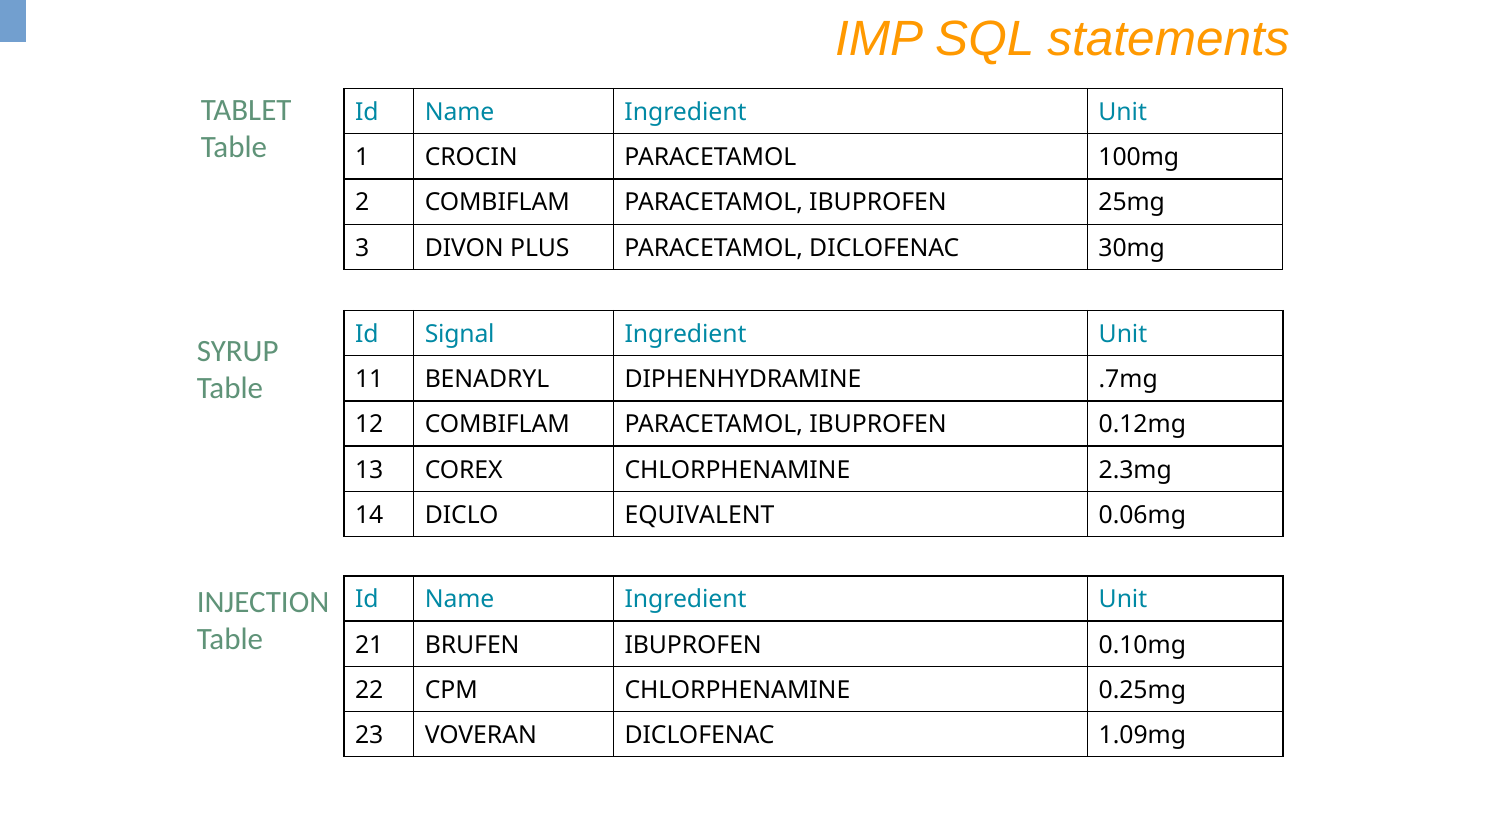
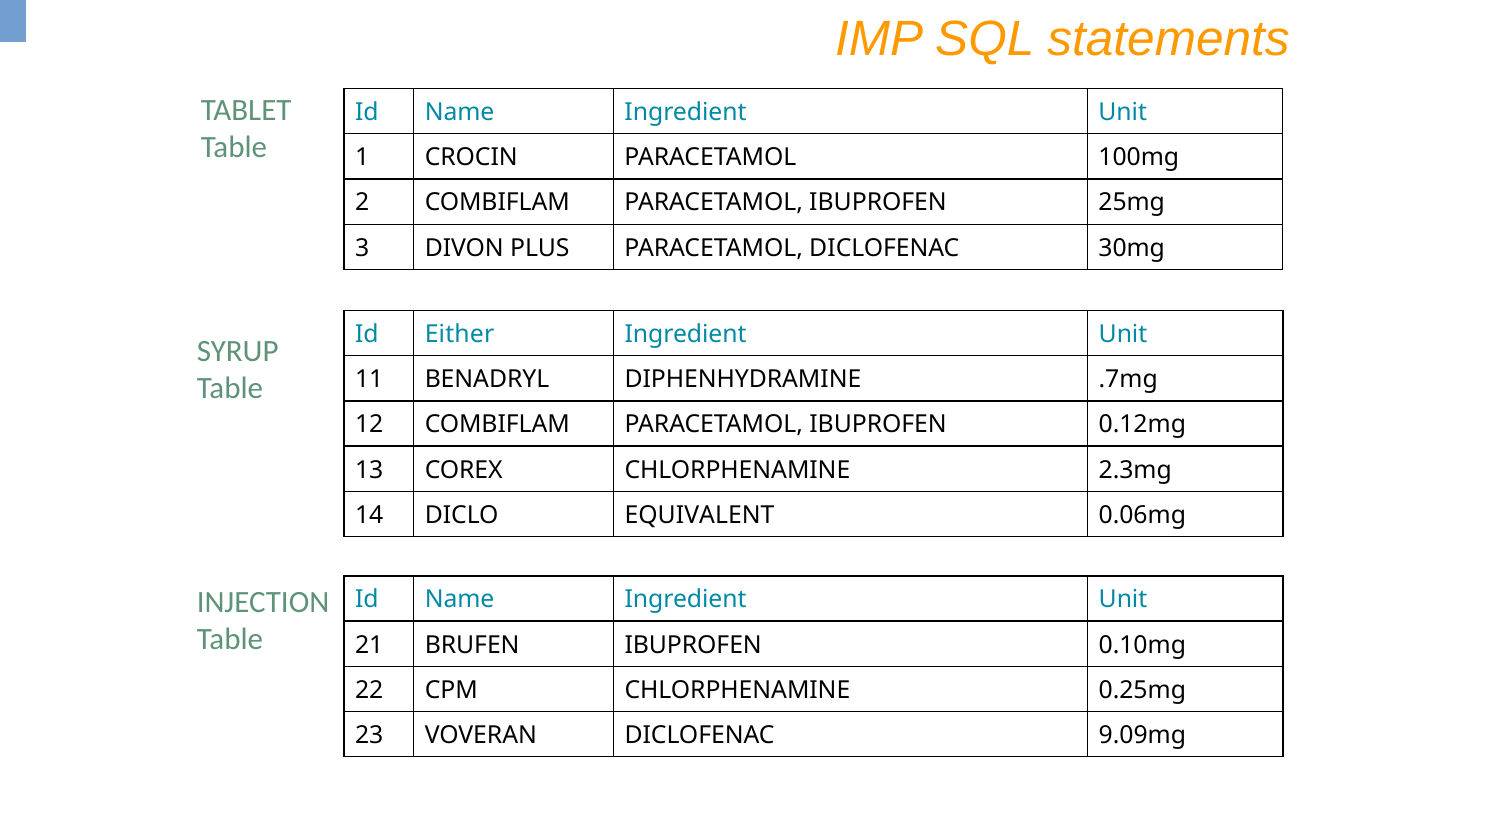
Signal: Signal -> Either (459, 334)
1.09mg: 1.09mg -> 9.09mg (1142, 736)
